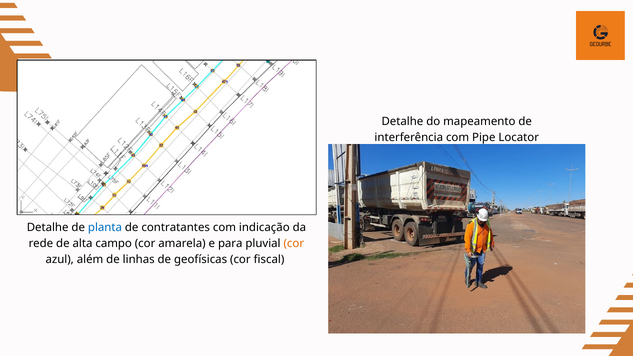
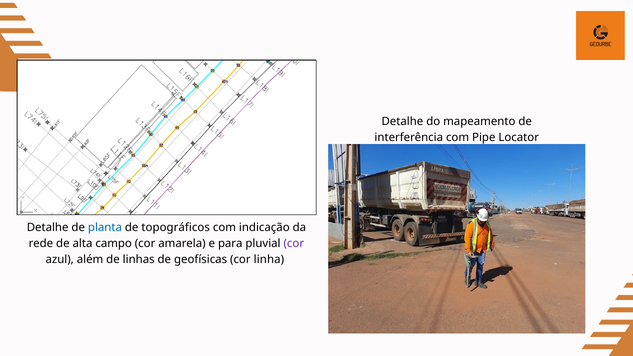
contratantes: contratantes -> topográficos (176, 228)
cor colour: orange -> purple (294, 244)
fiscal: fiscal -> linha (269, 260)
